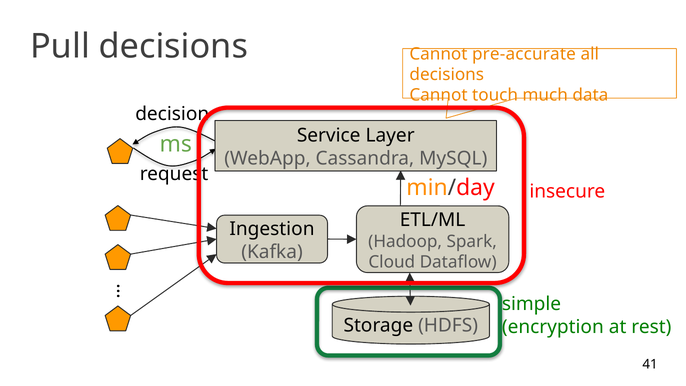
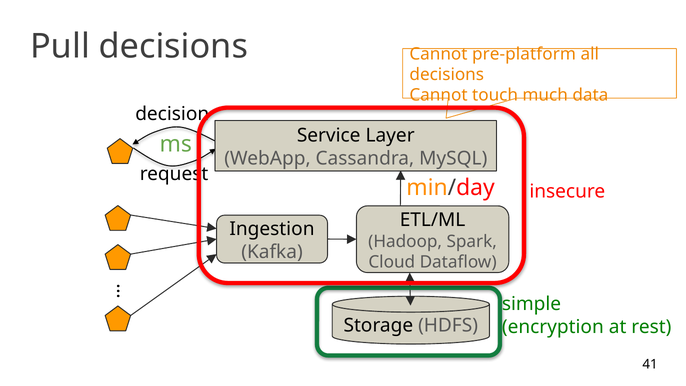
pre-accurate: pre-accurate -> pre-platform (524, 54)
